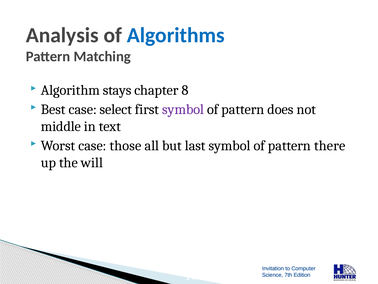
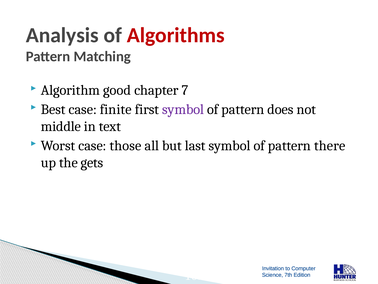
Algorithms colour: blue -> red (176, 35)
stays: stays -> good (117, 90)
8: 8 -> 7 (185, 90)
select: select -> finite (116, 109)
will: will -> gets (92, 162)
